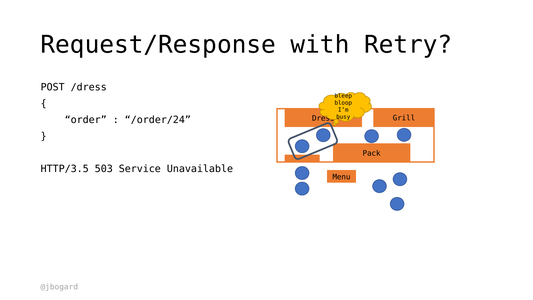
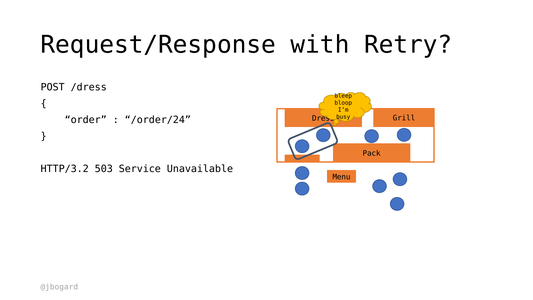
HTTP/3.5: HTTP/3.5 -> HTTP/3.2 (65, 169)
